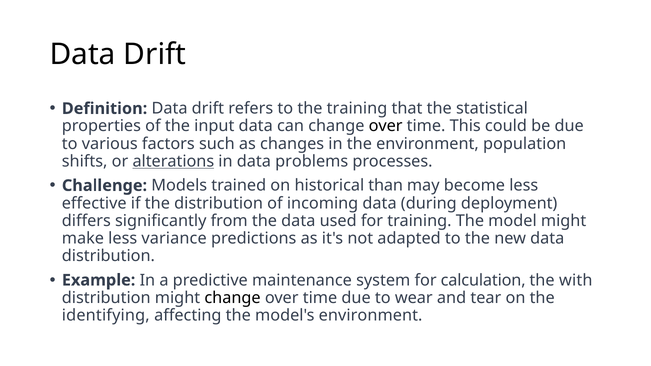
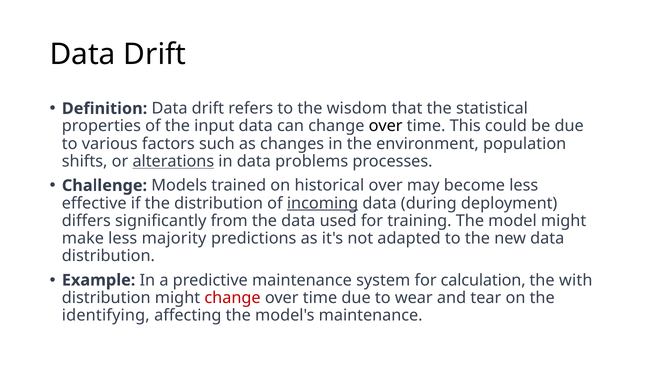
the training: training -> wisdom (357, 109)
historical than: than -> over (386, 186)
incoming underline: none -> present (323, 203)
variance: variance -> majority (174, 238)
change colour: black -> red (233, 298)
model's environment: environment -> maintenance (371, 315)
